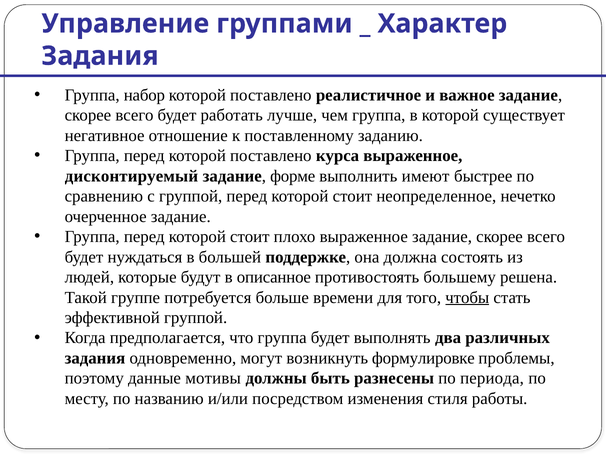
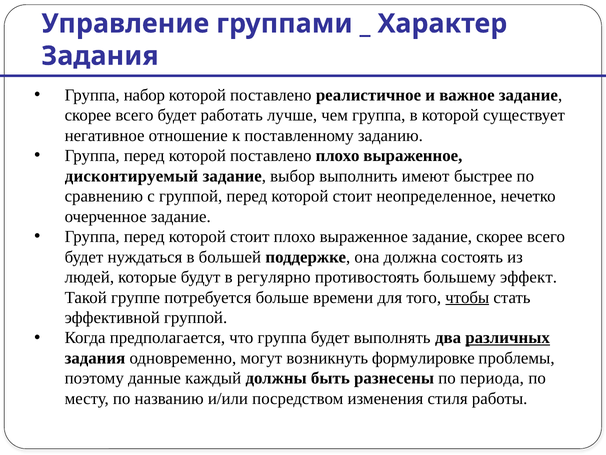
поставлено курса: курса -> плохо (338, 156)
форме: форме -> выбор (293, 176)
описанное: описанное -> регулярно (274, 277)
решена: решена -> эффект (529, 277)
различных underline: none -> present (508, 338)
мотивы: мотивы -> каждый (213, 378)
